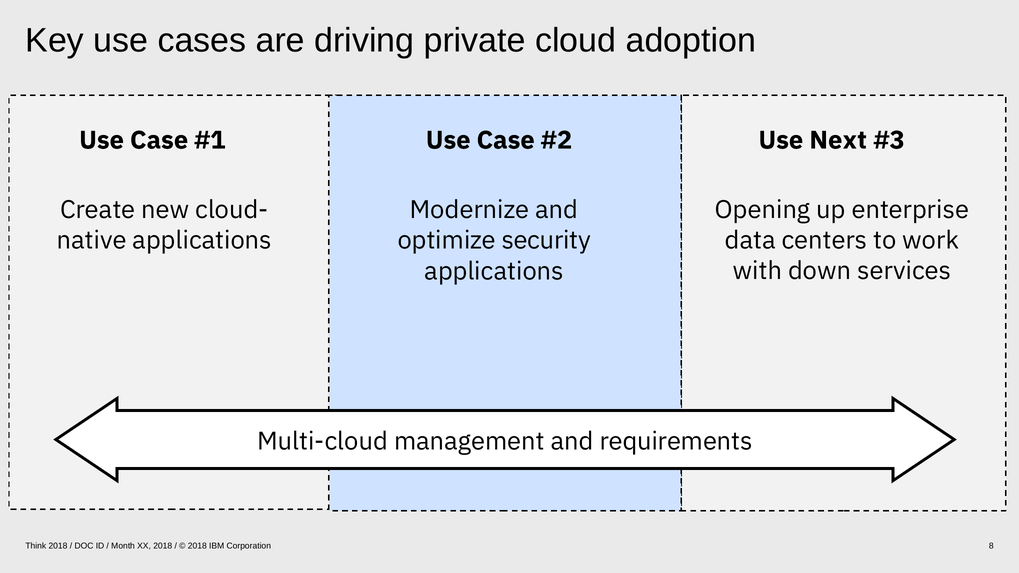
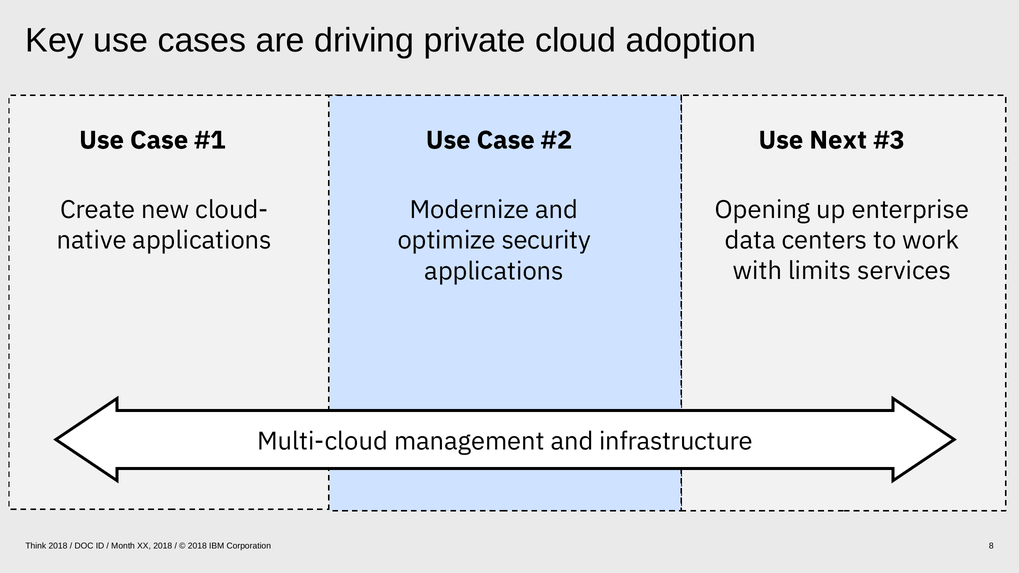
down: down -> limits (820, 271)
requirements: requirements -> infrastructure (676, 441)
